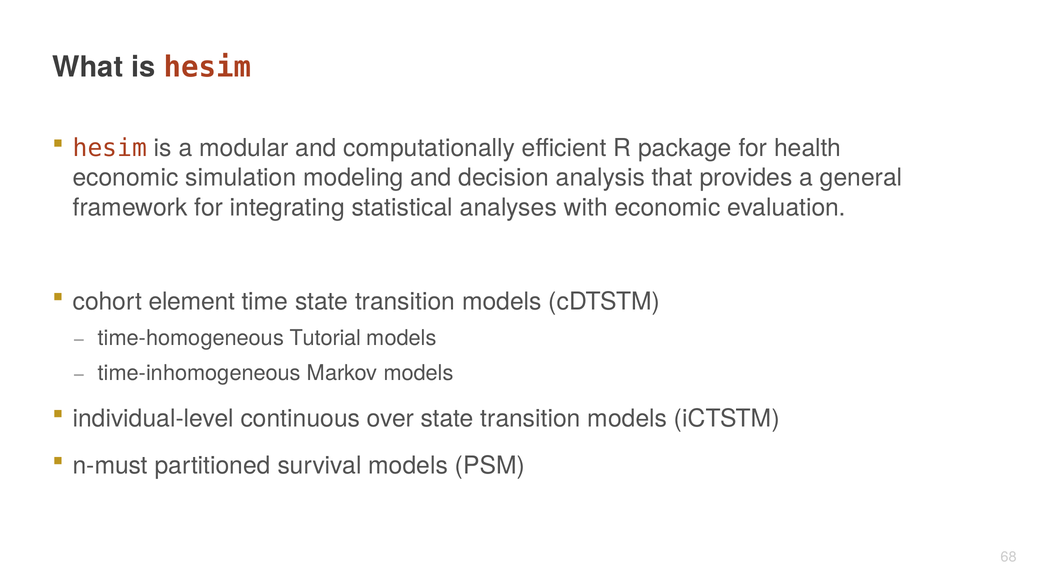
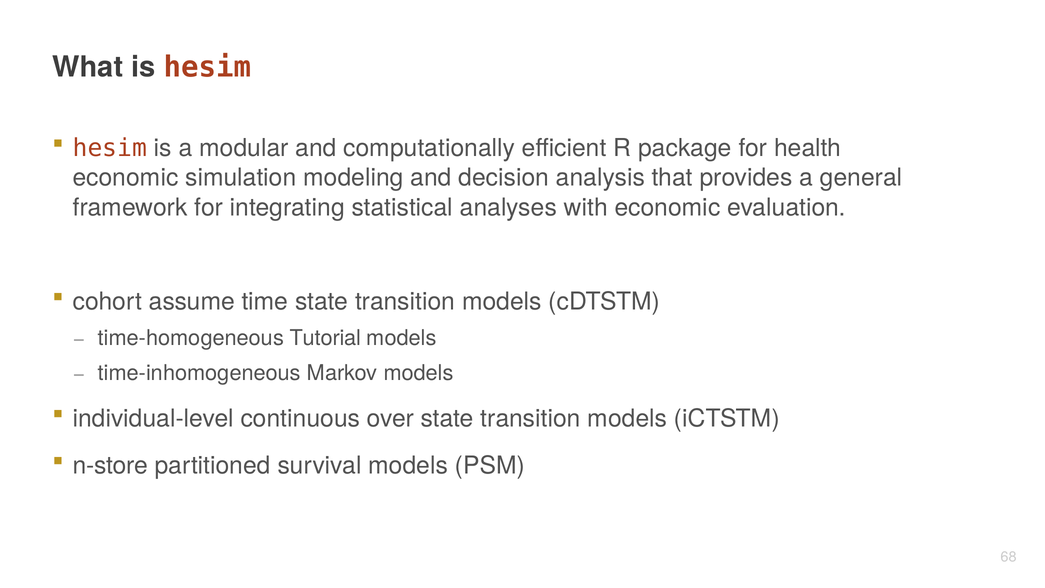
element: element -> assume (192, 302)
n-must: n-must -> n-store (110, 465)
